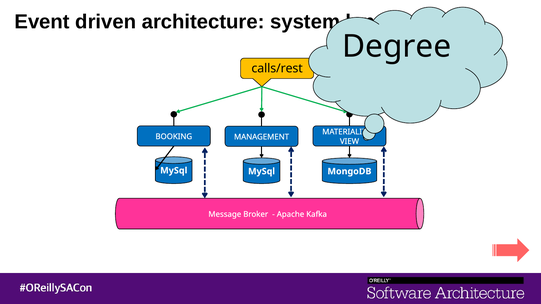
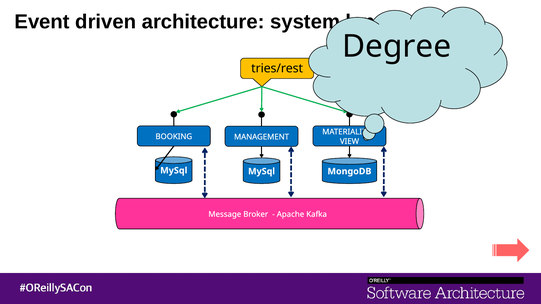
calls/rest: calls/rest -> tries/rest (277, 69)
